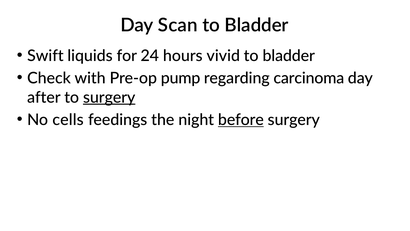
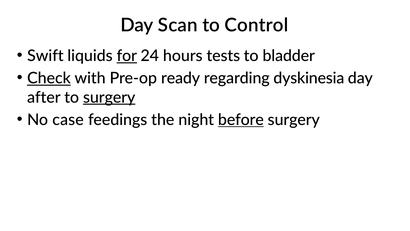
Bladder: Bladder -> Control (257, 25)
for underline: none -> present (127, 56)
vivid: vivid -> tests (223, 56)
Check underline: none -> present (49, 78)
pump: pump -> ready (181, 78)
carcinoma: carcinoma -> dyskinesia (309, 78)
cells: cells -> case (68, 120)
